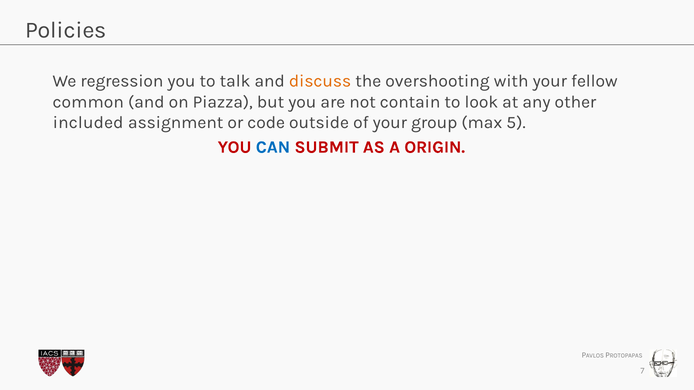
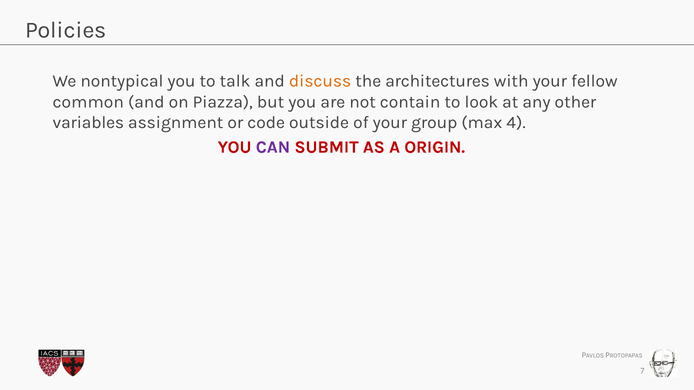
regression: regression -> nontypical (122, 81)
overshooting: overshooting -> architectures (438, 81)
included: included -> variables (88, 123)
5: 5 -> 4 (516, 123)
CAN colour: blue -> purple (273, 147)
